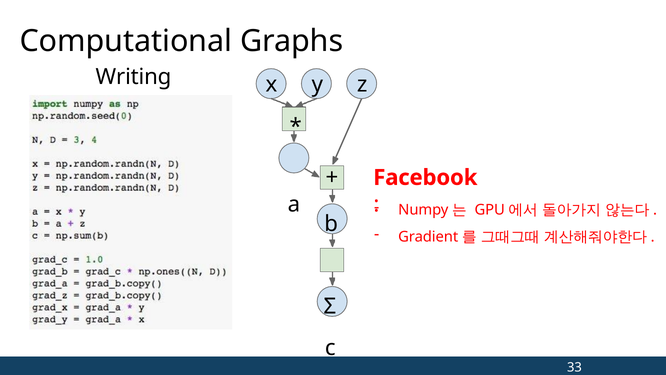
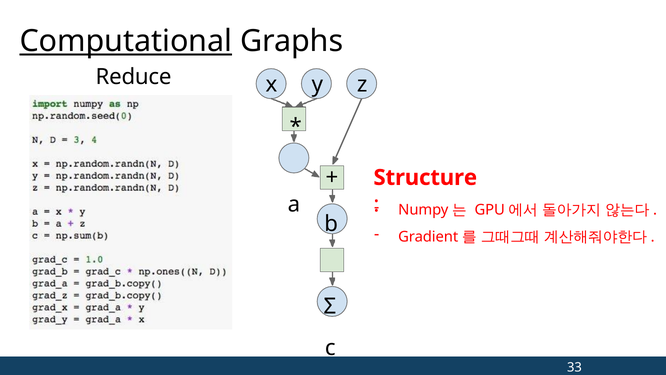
Computational underline: none -> present (126, 41)
Writing: Writing -> Reduce (134, 77)
Facebook: Facebook -> Structure (425, 177)
